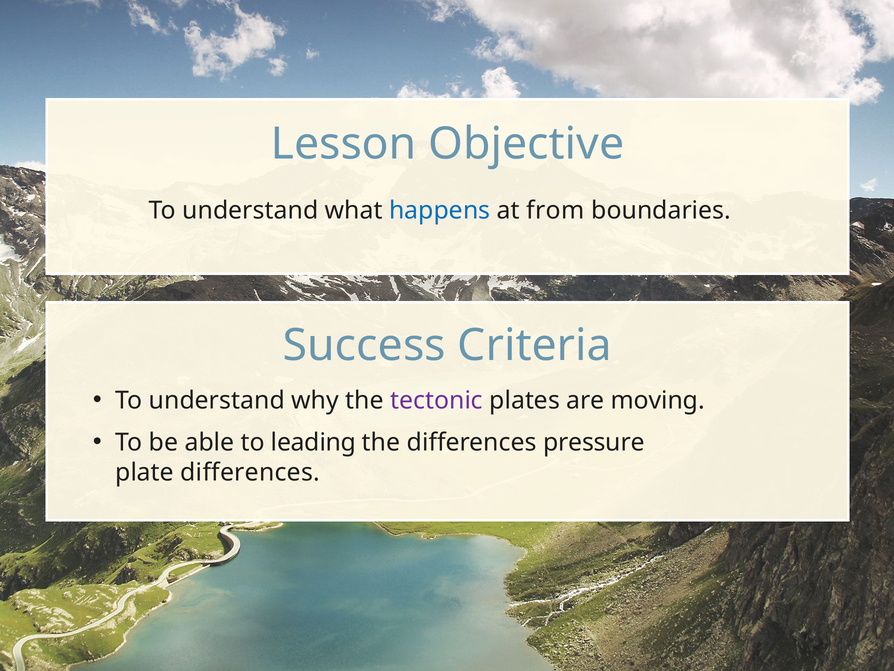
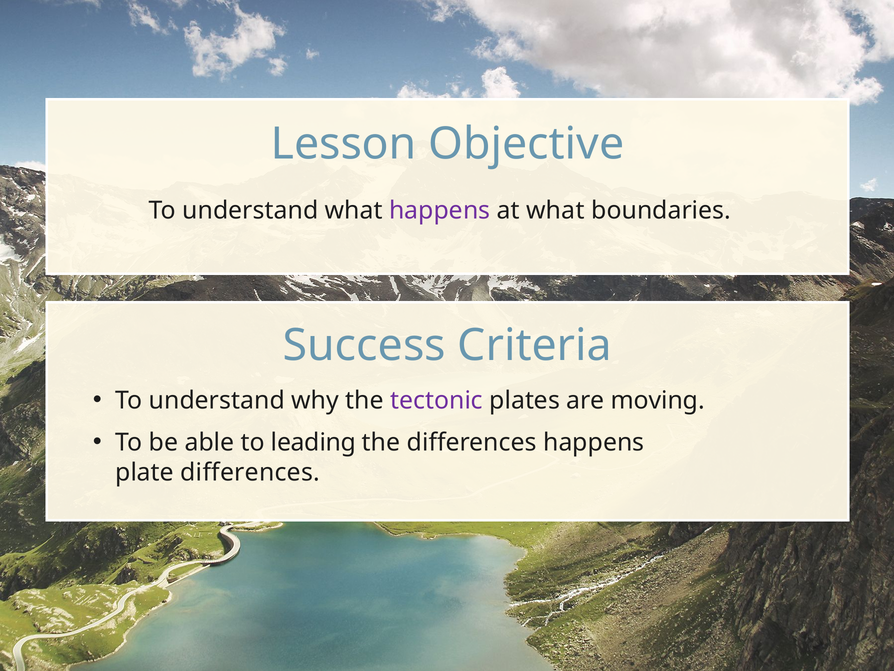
happens colour: blue -> purple (440, 210)
at from: from -> what (555, 210)
differences pressure: pressure -> happens (594, 442)
